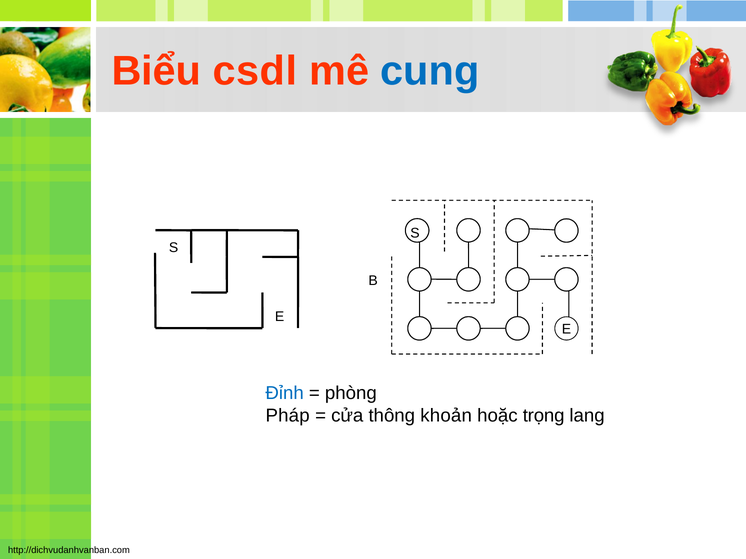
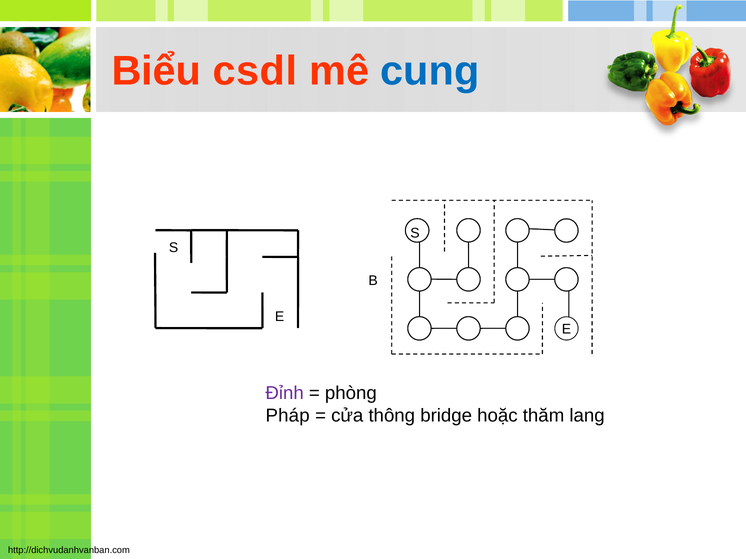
Đỉnh colour: blue -> purple (285, 394)
khoản: khoản -> bridge (446, 416)
trọng: trọng -> thăm (544, 416)
